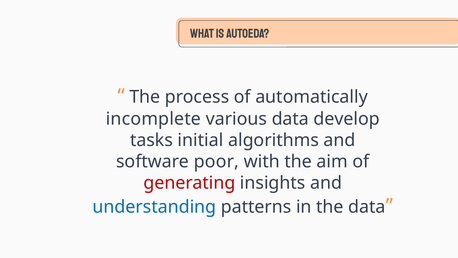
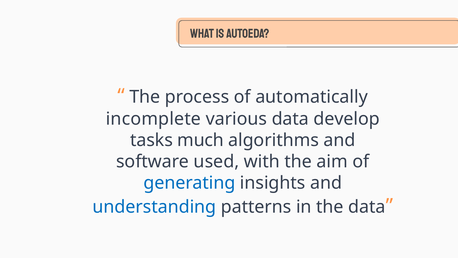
initial: initial -> much (201, 140)
poor: poor -> used (216, 161)
generating colour: red -> blue (189, 183)
